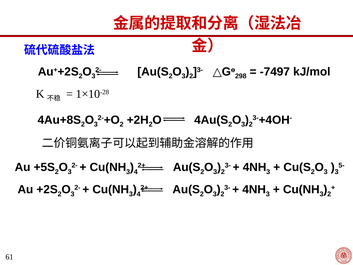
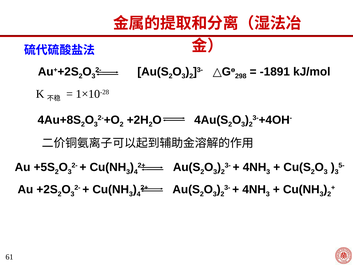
-7497: -7497 -> -1891 (275, 72)
